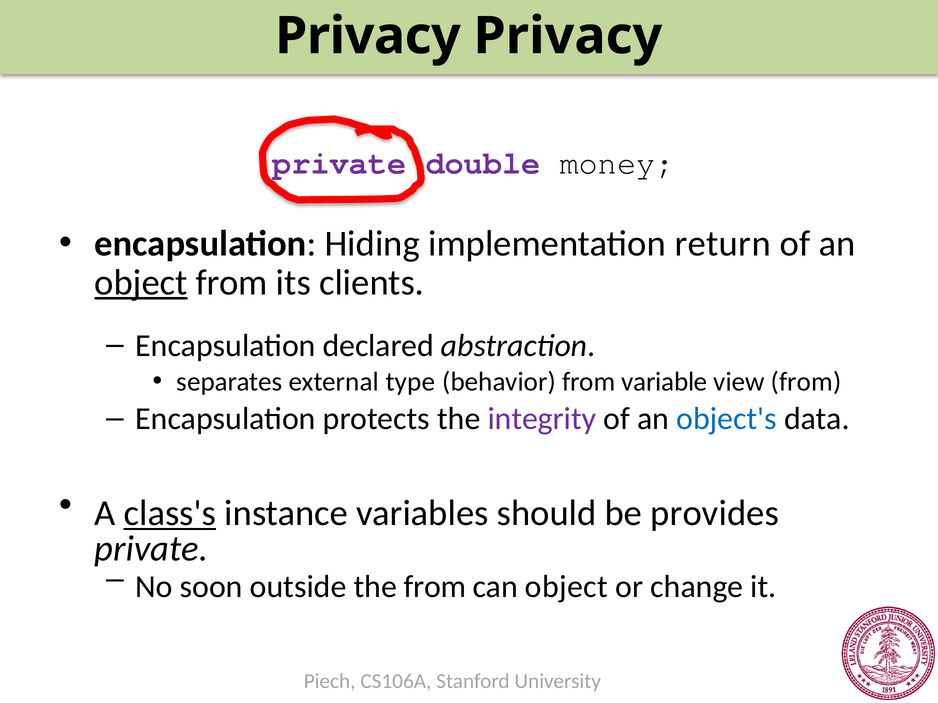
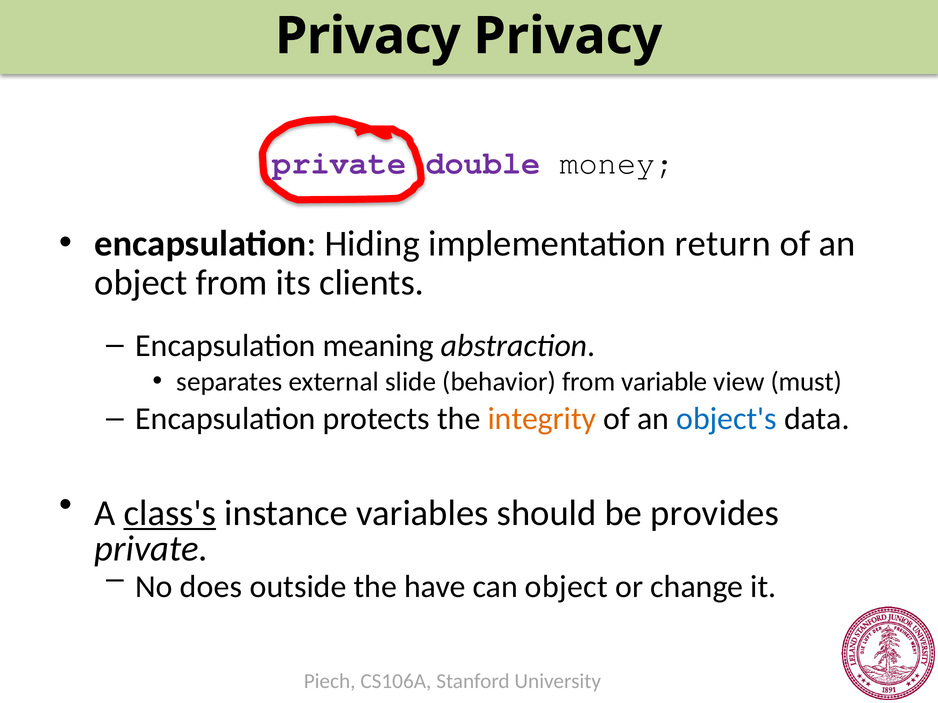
object underline: present -> none (141, 283)
declared: declared -> meaning (378, 346)
type: type -> slide (411, 382)
view from: from -> must (806, 382)
integrity colour: purple -> orange (542, 419)
soon: soon -> does (211, 587)
the from: from -> have (435, 587)
